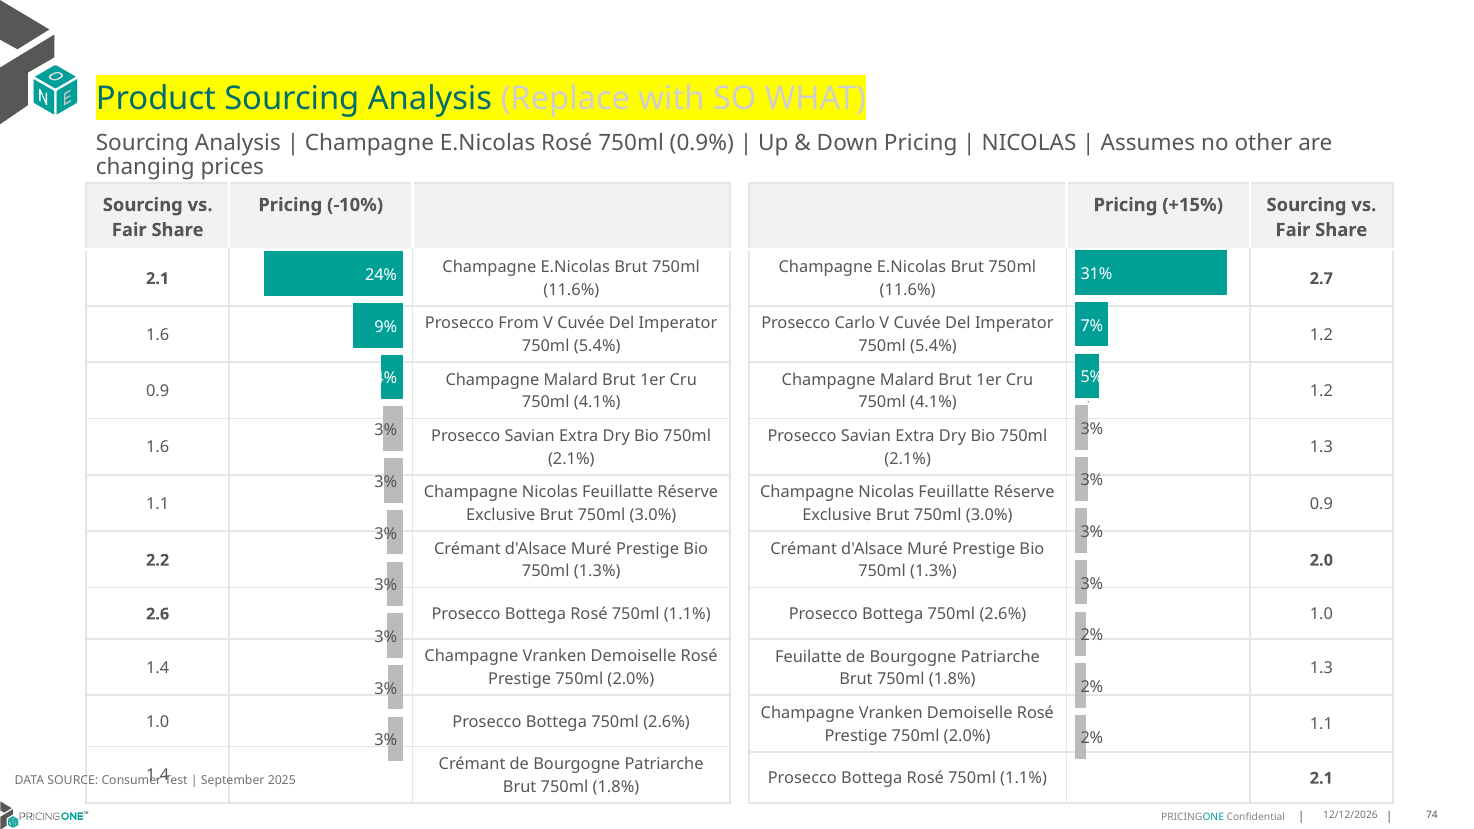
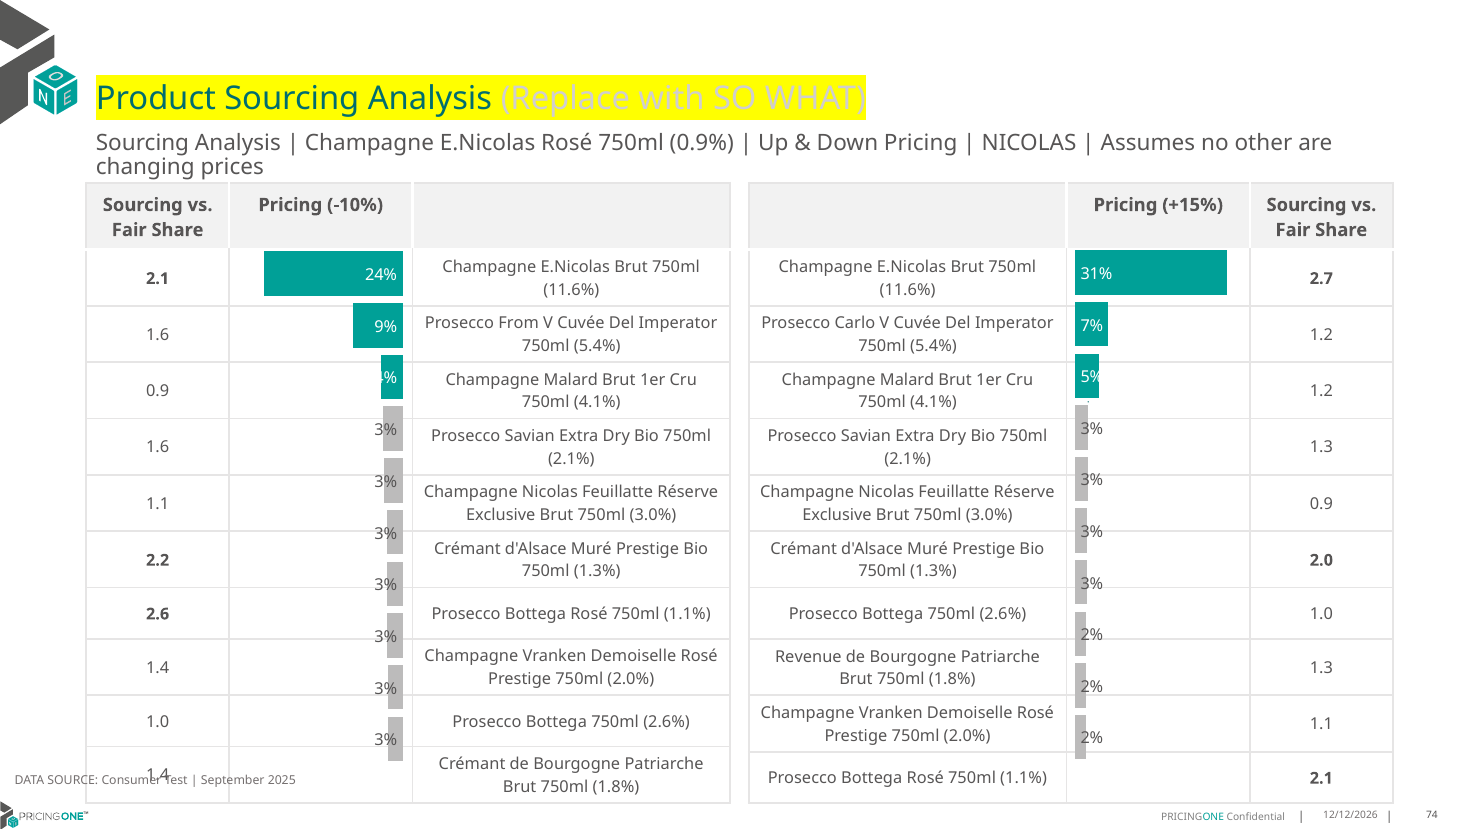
Feuilatte: Feuilatte -> Revenue (808, 657)
